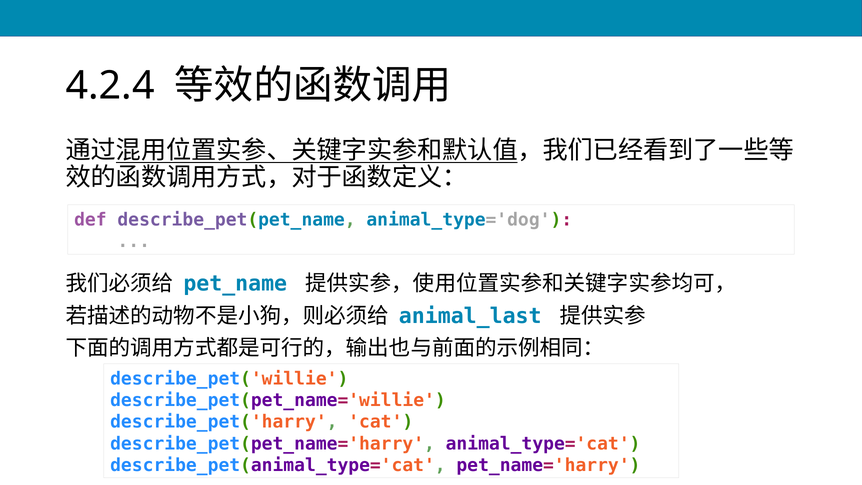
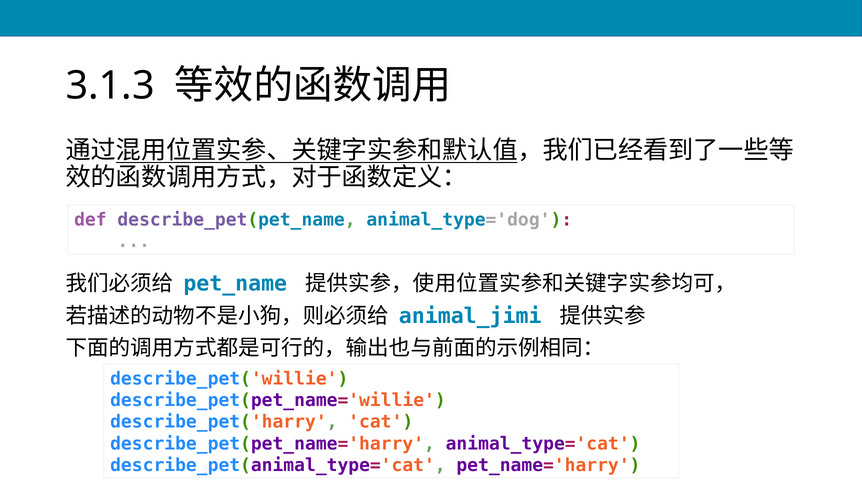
4.2.4: 4.2.4 -> 3.1.3 (110, 85)
animal_last: animal_last -> animal_jimi (470, 316)
